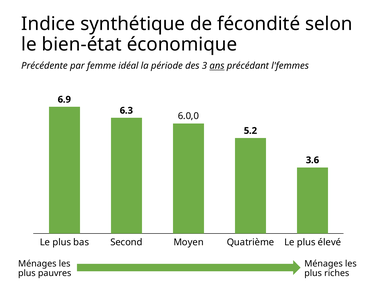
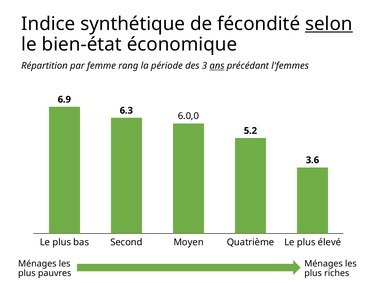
selon underline: none -> present (329, 24)
Précédente: Précédente -> Répartition (44, 66)
idéal: idéal -> rang (128, 66)
